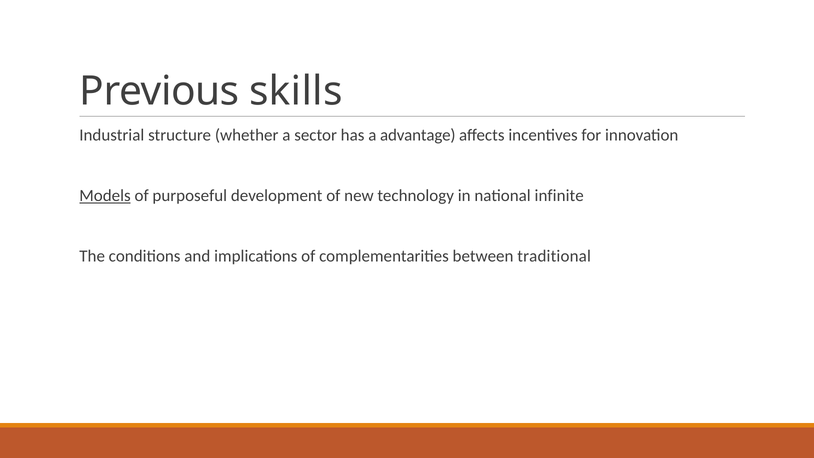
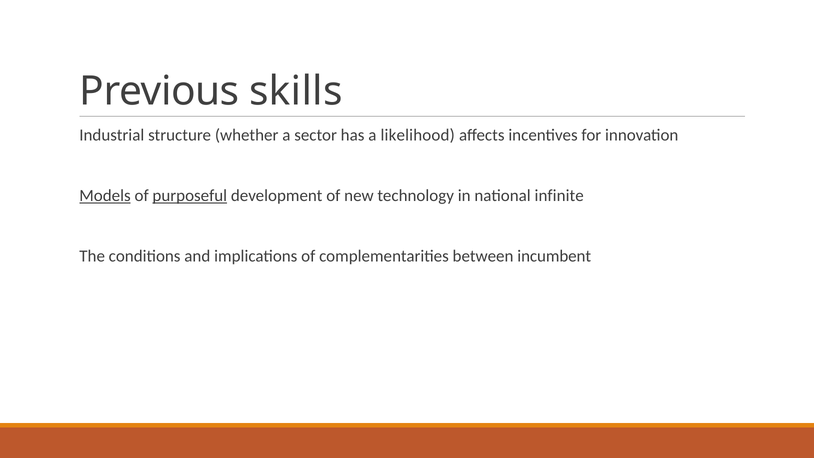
advantage: advantage -> likelihood (418, 135)
purposeful underline: none -> present (190, 196)
traditional: traditional -> incumbent (554, 256)
